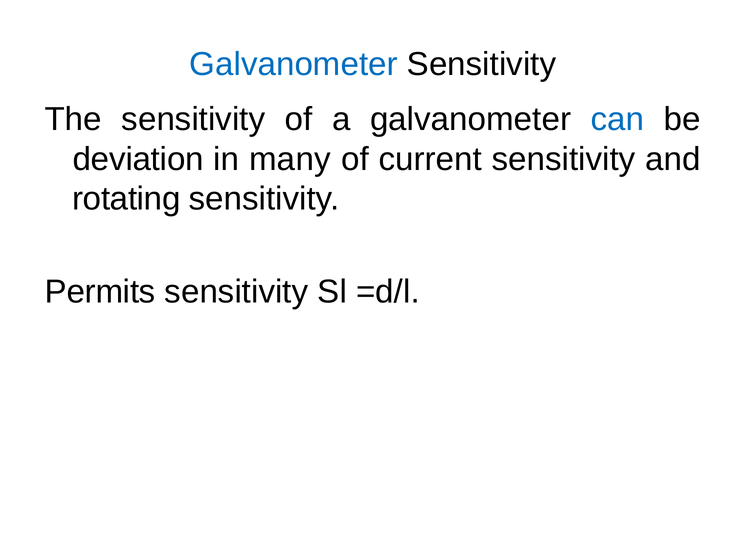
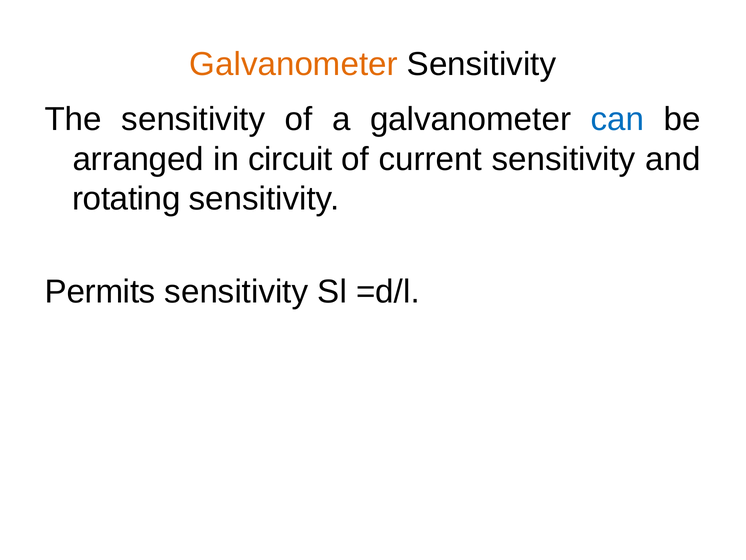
Galvanometer colour: blue -> orange (294, 64)
deviation: deviation -> arranged (138, 159)
many: many -> circuit (290, 159)
